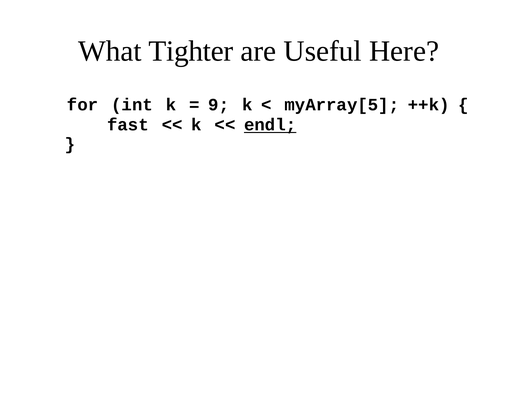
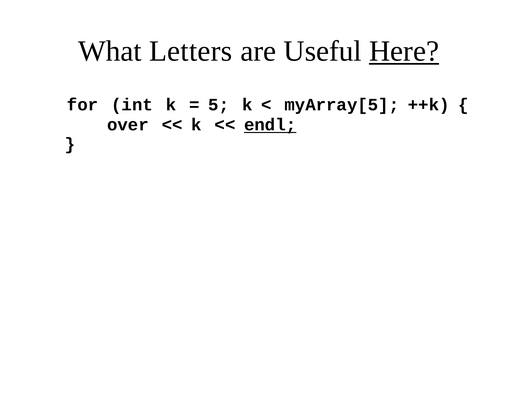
Tighter: Tighter -> Letters (191, 51)
Here underline: none -> present (404, 51)
9: 9 -> 5 (219, 105)
fast: fast -> over (128, 125)
